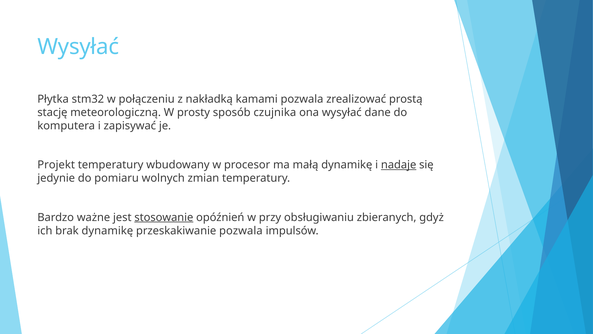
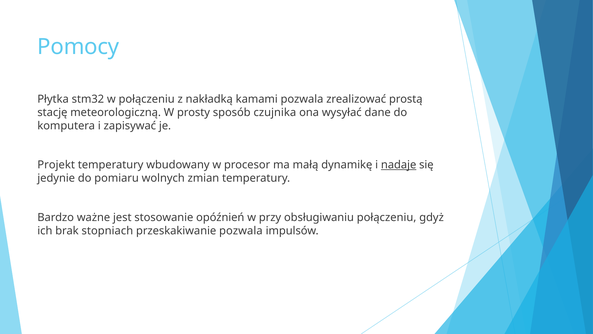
Wysyłać: Wysyłać -> Pomocy (78, 47)
stosowanie underline: present -> none (164, 217)
obsługiwaniu zbieranych: zbieranych -> połączeniu (387, 217)
brak dynamikę: dynamikę -> stopniach (107, 230)
